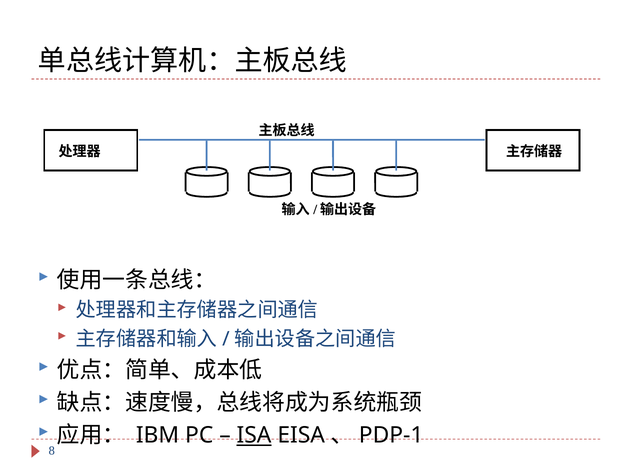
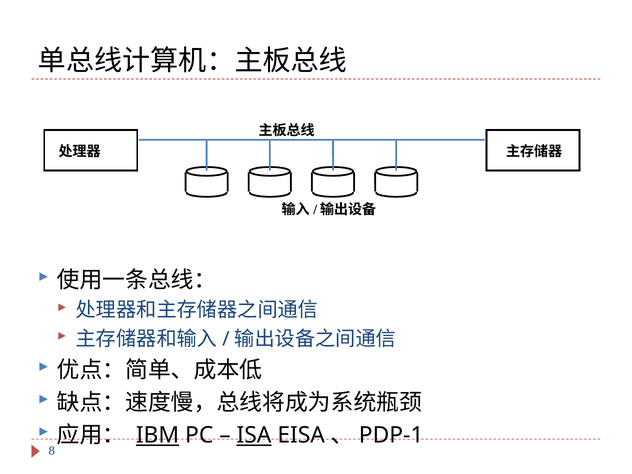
IBM underline: none -> present (157, 435)
